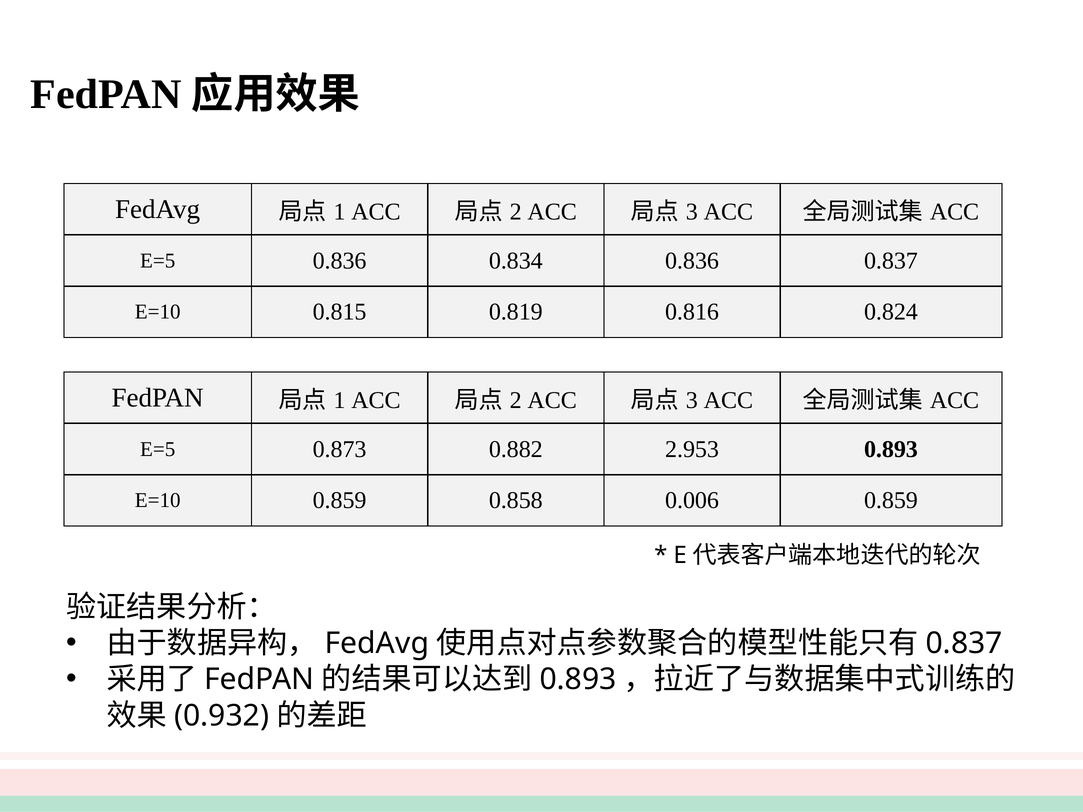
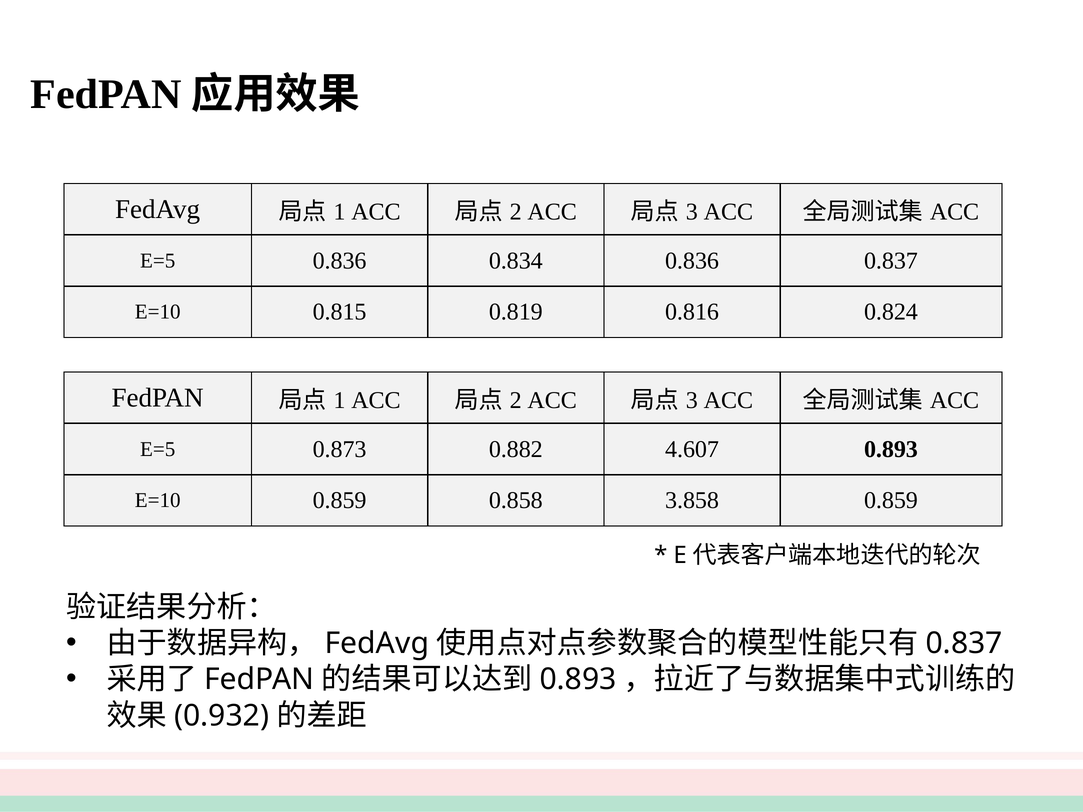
2.953: 2.953 -> 4.607 (692, 449)
0.006: 0.006 -> 3.858 (692, 501)
